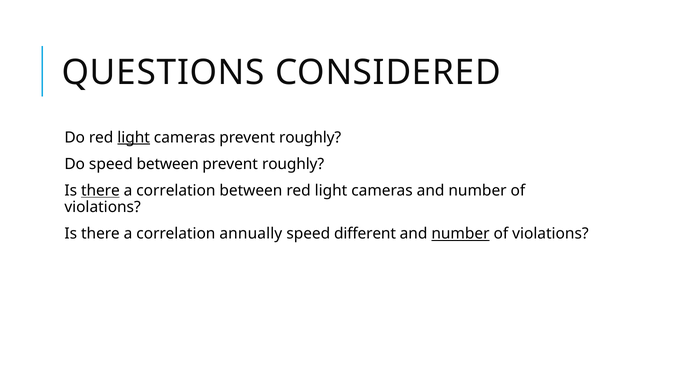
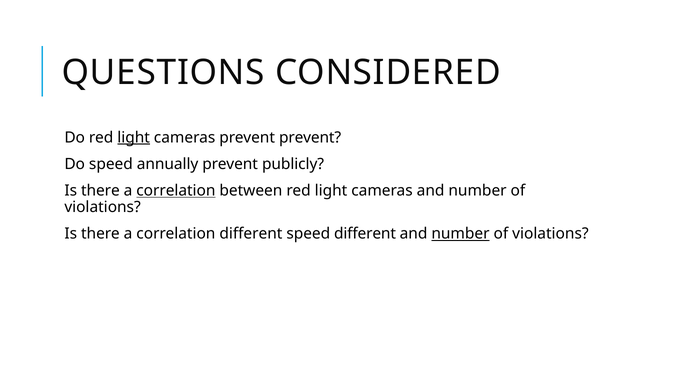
cameras prevent roughly: roughly -> prevent (310, 138)
speed between: between -> annually (168, 164)
roughly: roughly -> publicly (293, 164)
there underline: present -> none (100, 191)
correlation underline: none -> present (176, 191)
correlation annually: annually -> different (251, 234)
